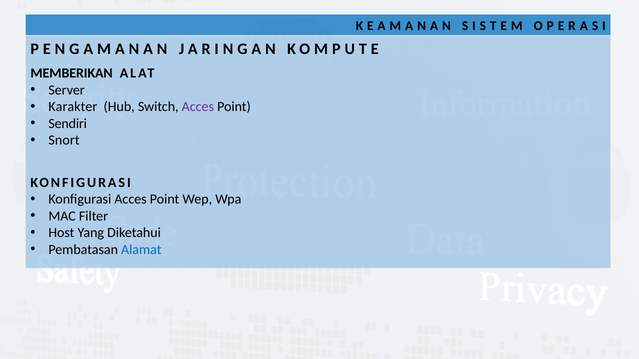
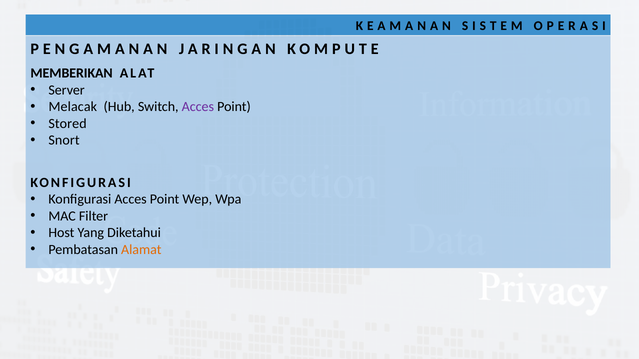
Karakter: Karakter -> Melacak (73, 107)
Sendiri: Sendiri -> Stored (67, 124)
Alamat colour: blue -> orange (141, 250)
